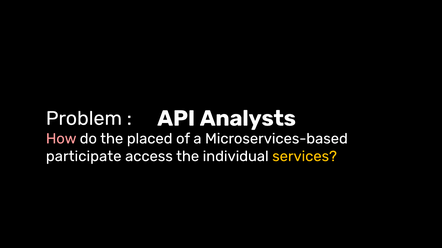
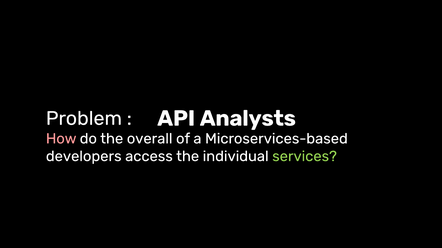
placed: placed -> overall (150, 139)
participate: participate -> developers (84, 157)
services colour: yellow -> light green (305, 157)
